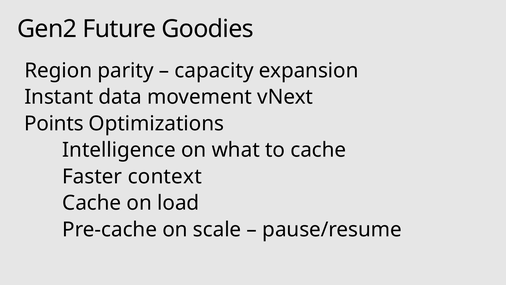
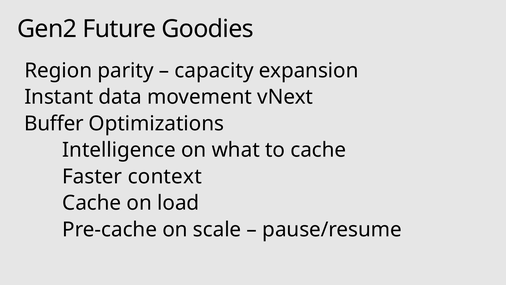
Points: Points -> Buffer (54, 123)
